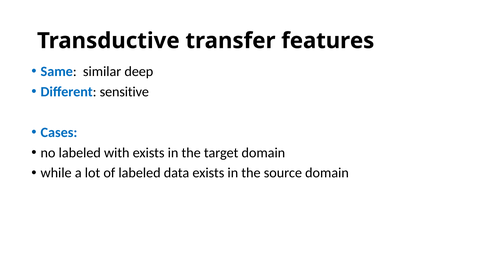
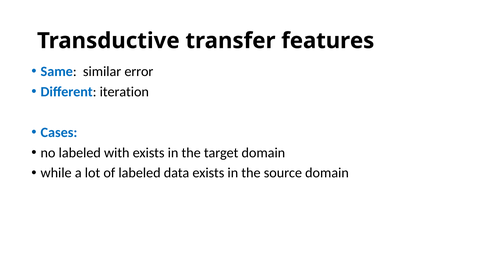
deep: deep -> error (139, 71)
sensitive: sensitive -> iteration (124, 92)
